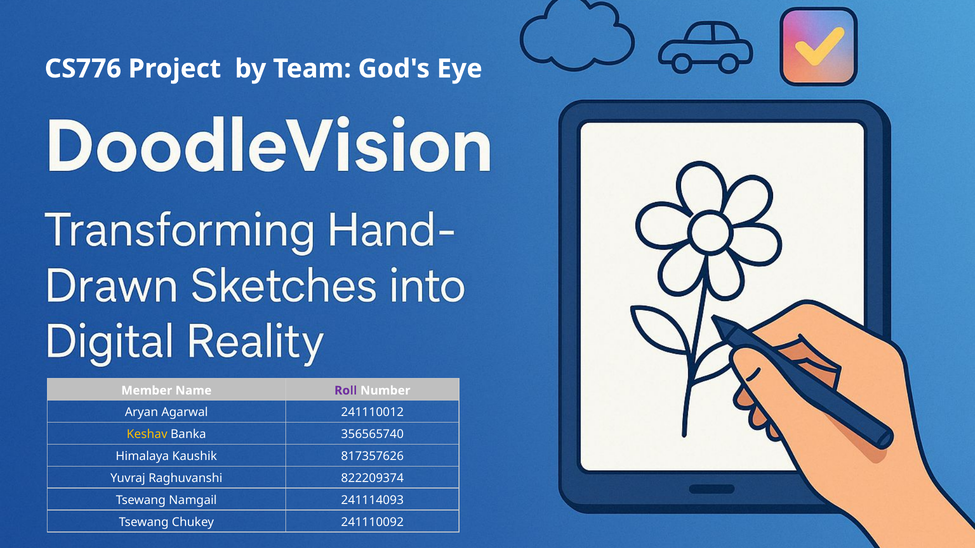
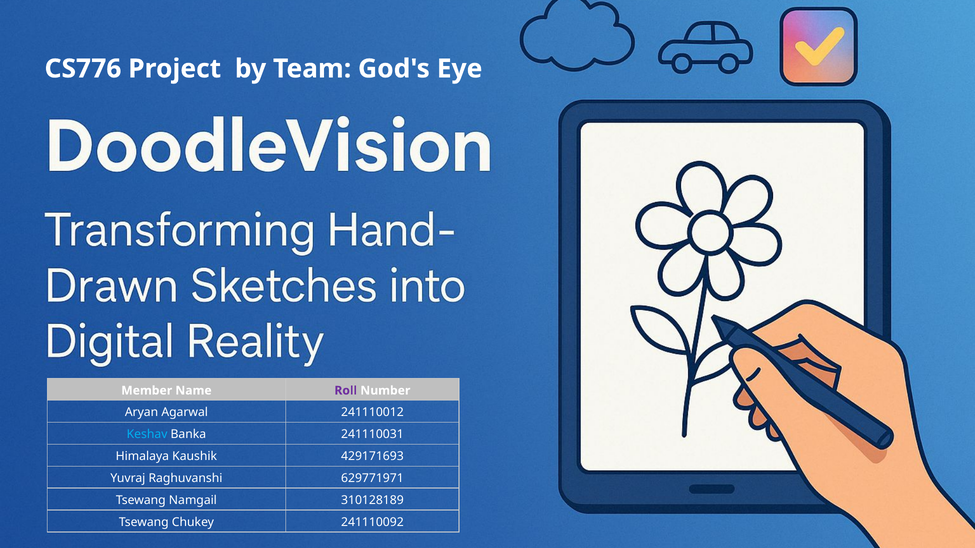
Keshav colour: yellow -> light blue (147, 435)
356565740: 356565740 -> 241110031 (372, 435)
817357626: 817357626 -> 429171693 (372, 457)
822209374: 822209374 -> 629771971 (372, 479)
241114093: 241114093 -> 310128189 (372, 501)
